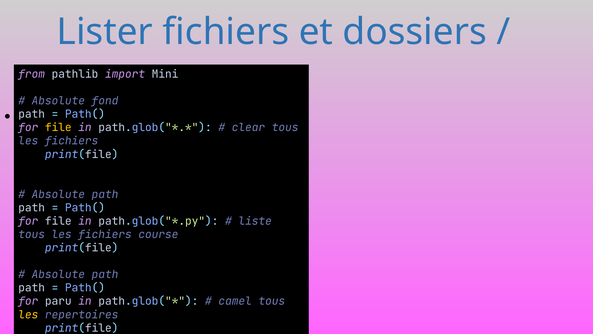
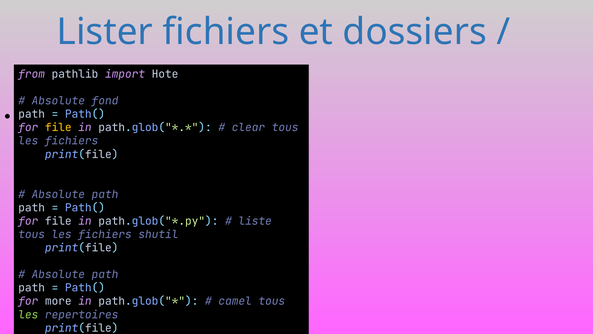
Mini: Mini -> Hote (165, 74)
course: course -> shutil (158, 234)
paru: paru -> more (58, 301)
les colour: yellow -> light green (28, 314)
